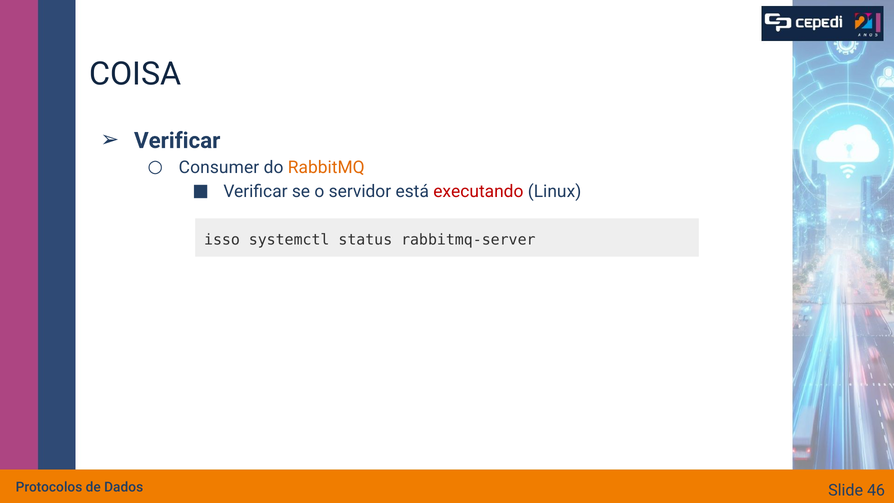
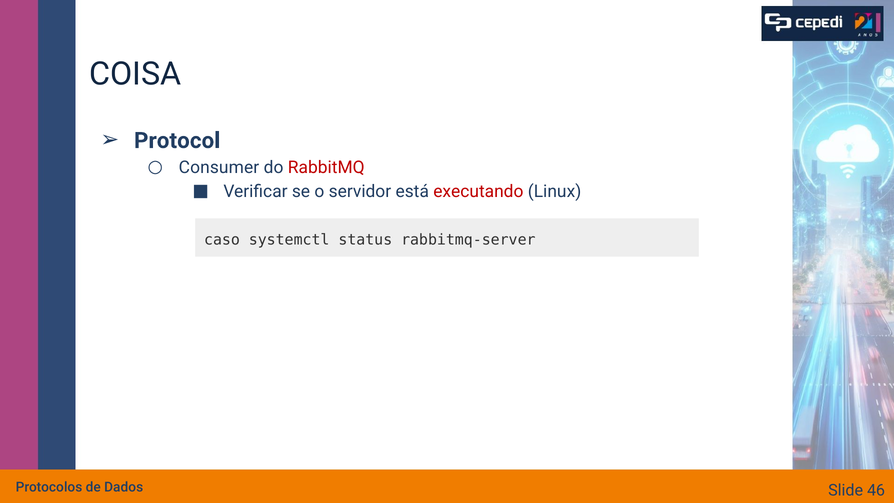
Verificar: Verificar -> Protocol (177, 141)
RabbitMQ colour: orange -> red (326, 167)
isso: isso -> caso (222, 240)
